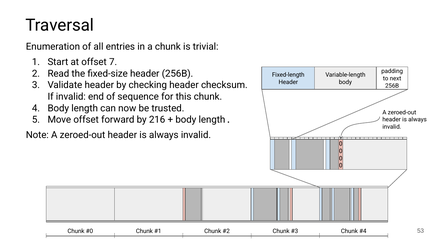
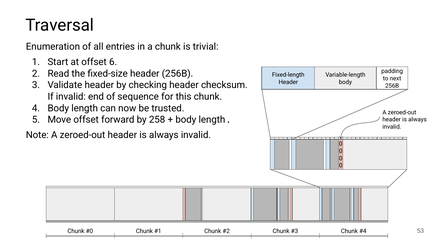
7: 7 -> 6 (113, 62)
216: 216 -> 258 (157, 120)
